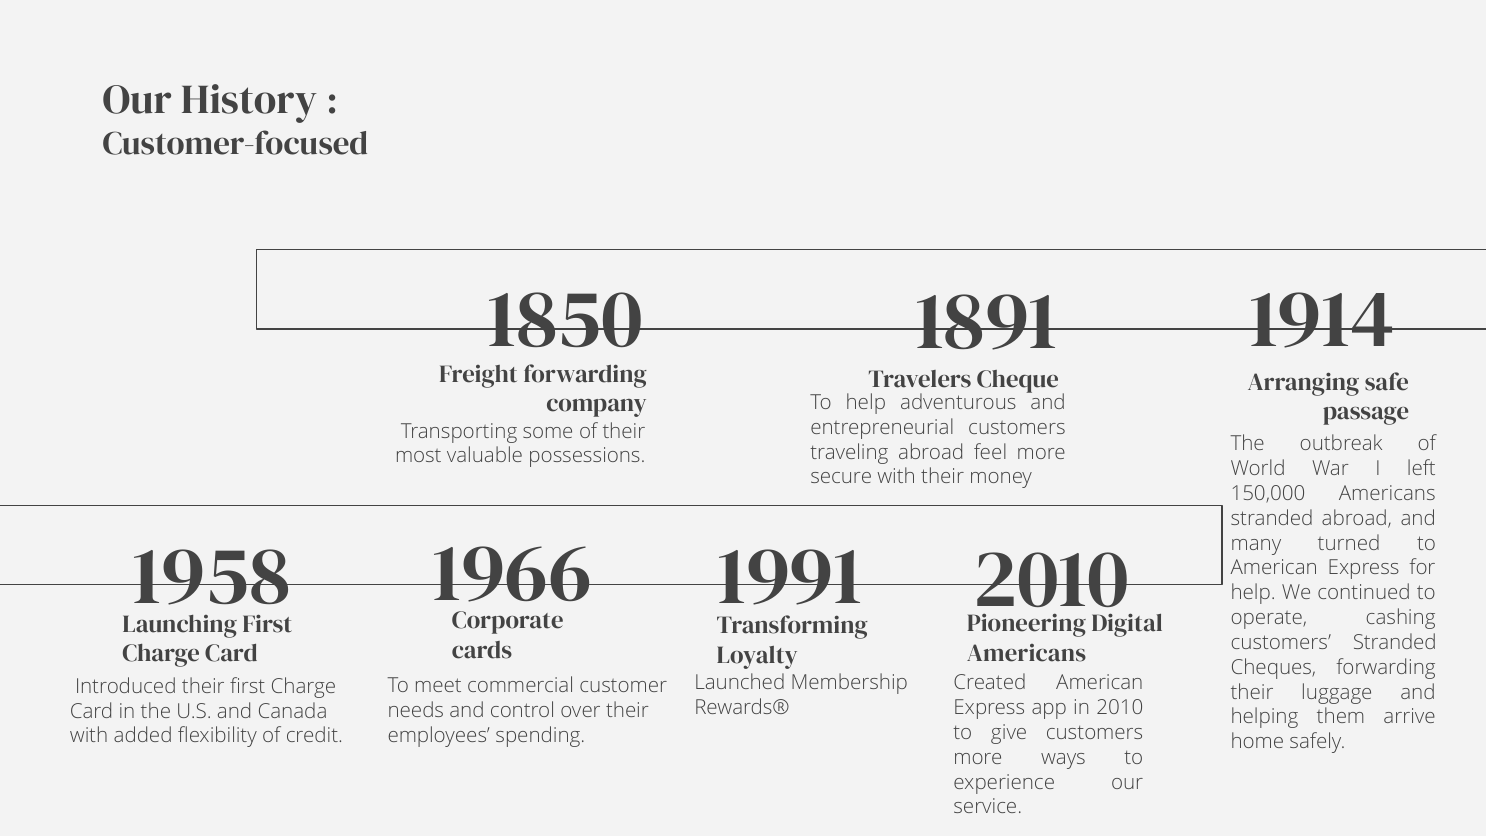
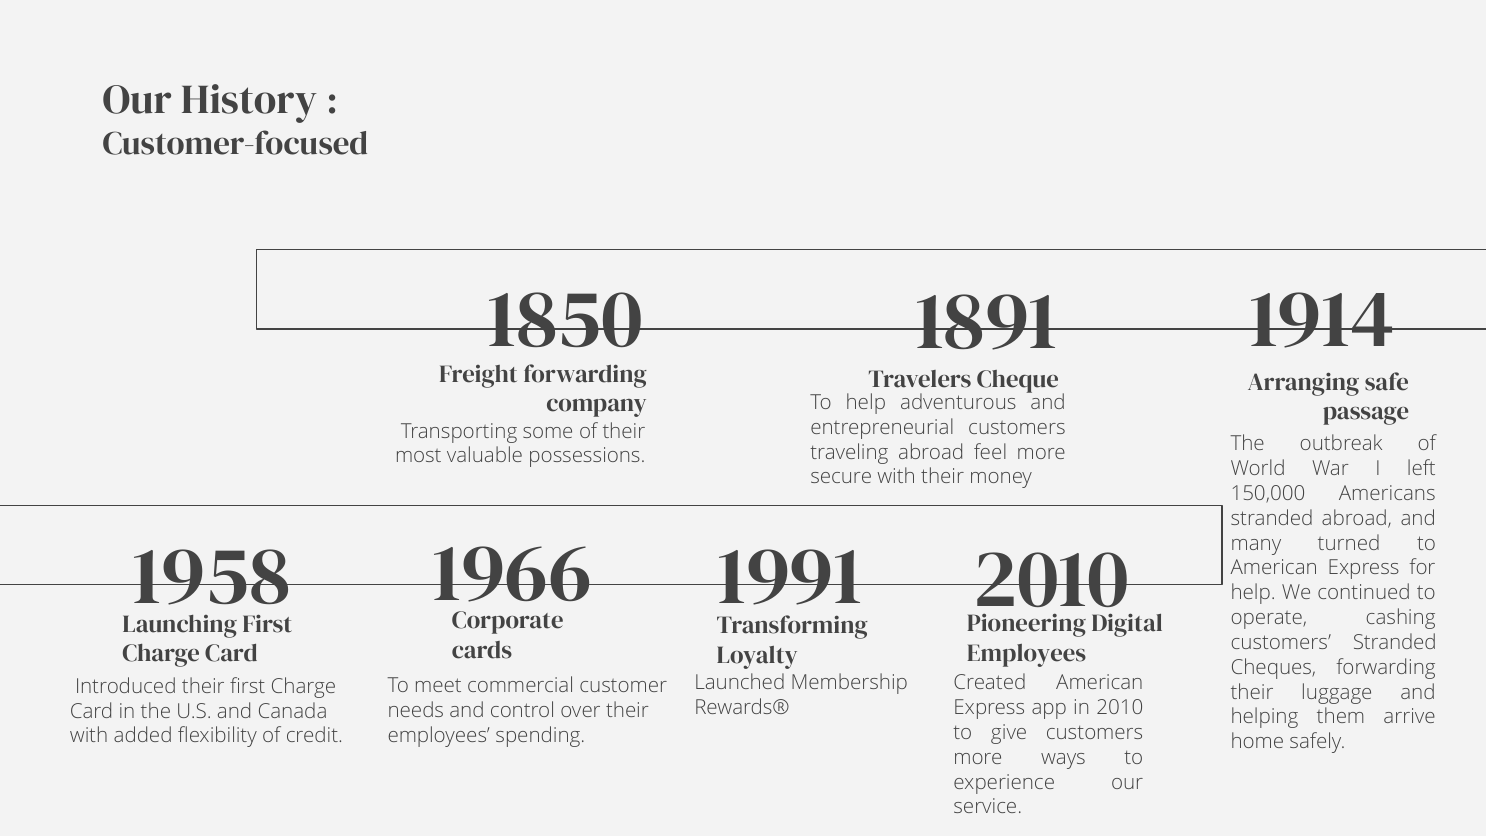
Americans: Americans -> Employees (1027, 653)
